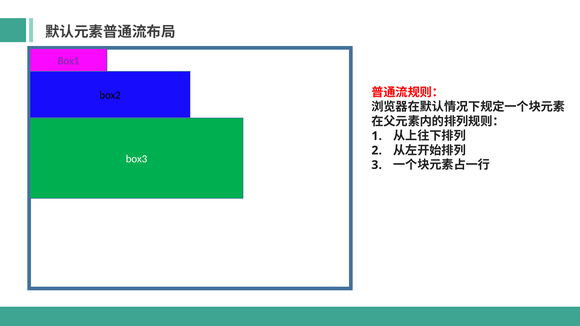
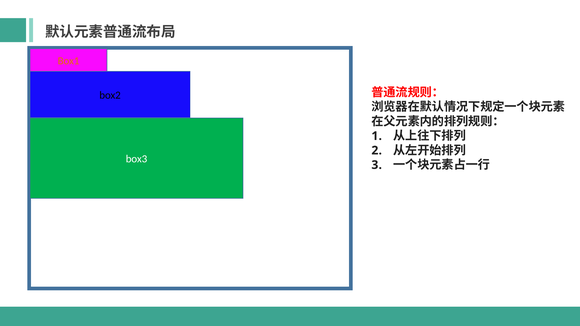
Box1 colour: purple -> orange (69, 61)
